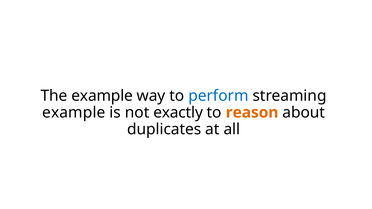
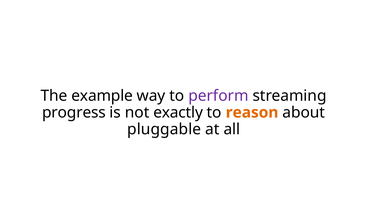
perform colour: blue -> purple (218, 96)
example: example -> progress (74, 113)
duplicates: duplicates -> pluggable (164, 129)
